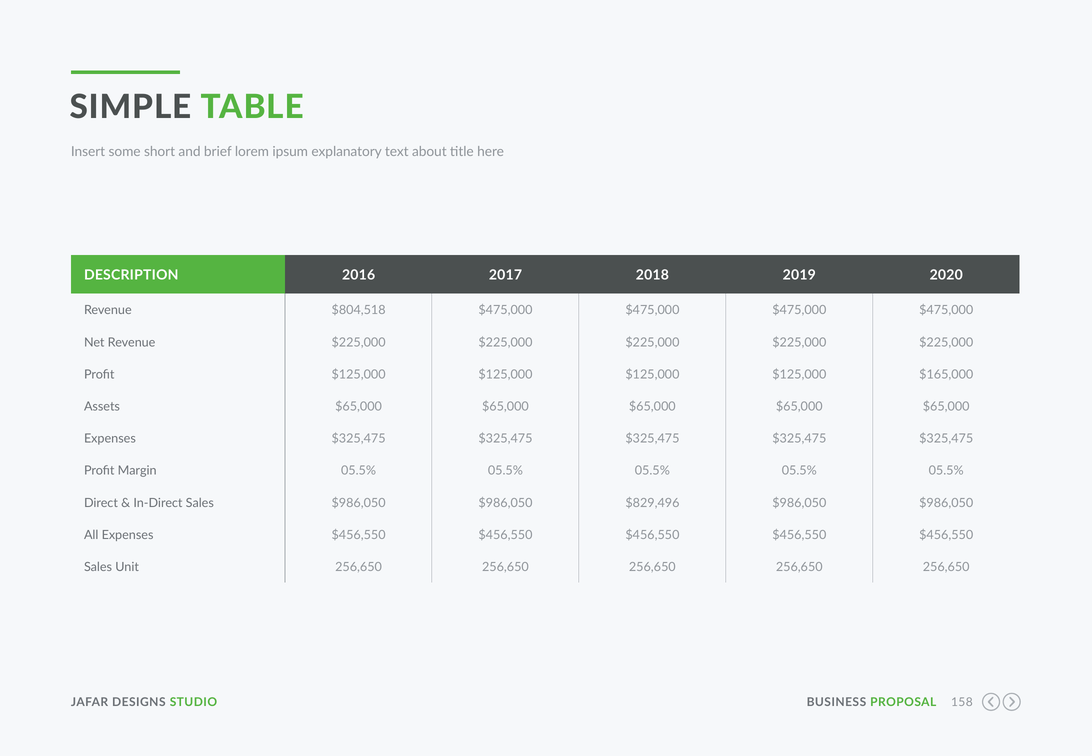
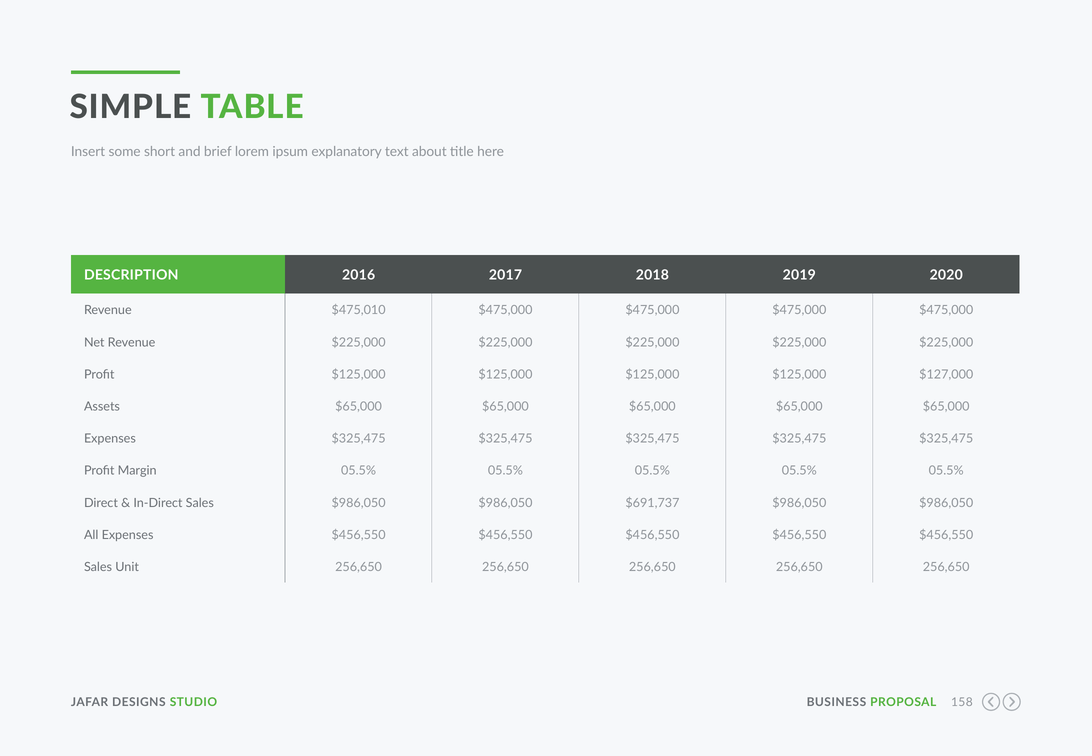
$804,518: $804,518 -> $475,010 (359, 310)
$165,000: $165,000 -> $127,000 (946, 374)
$829,496: $829,496 -> $691,737 (652, 503)
